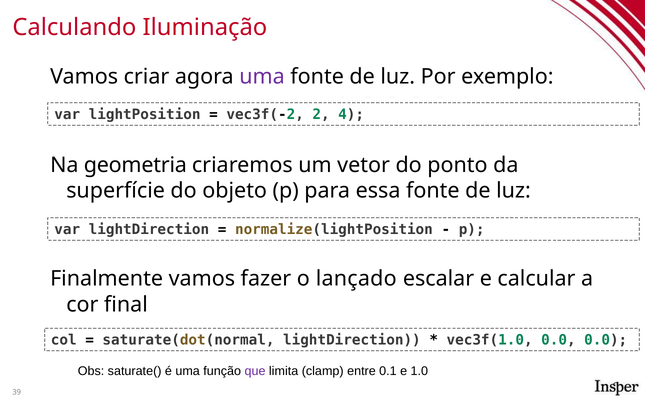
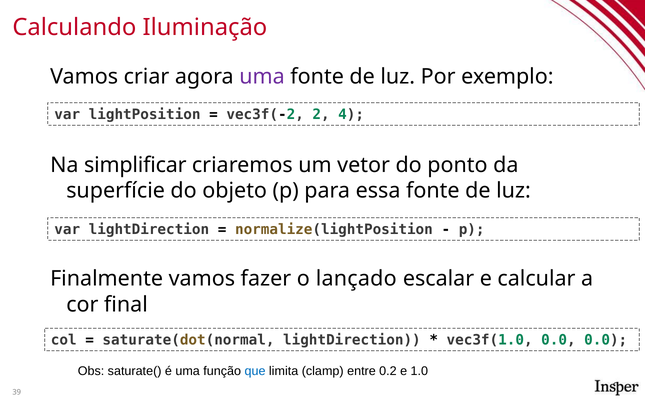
geometria: geometria -> simplificar (135, 165)
que colour: purple -> blue (255, 371)
0.1: 0.1 -> 0.2 (388, 371)
